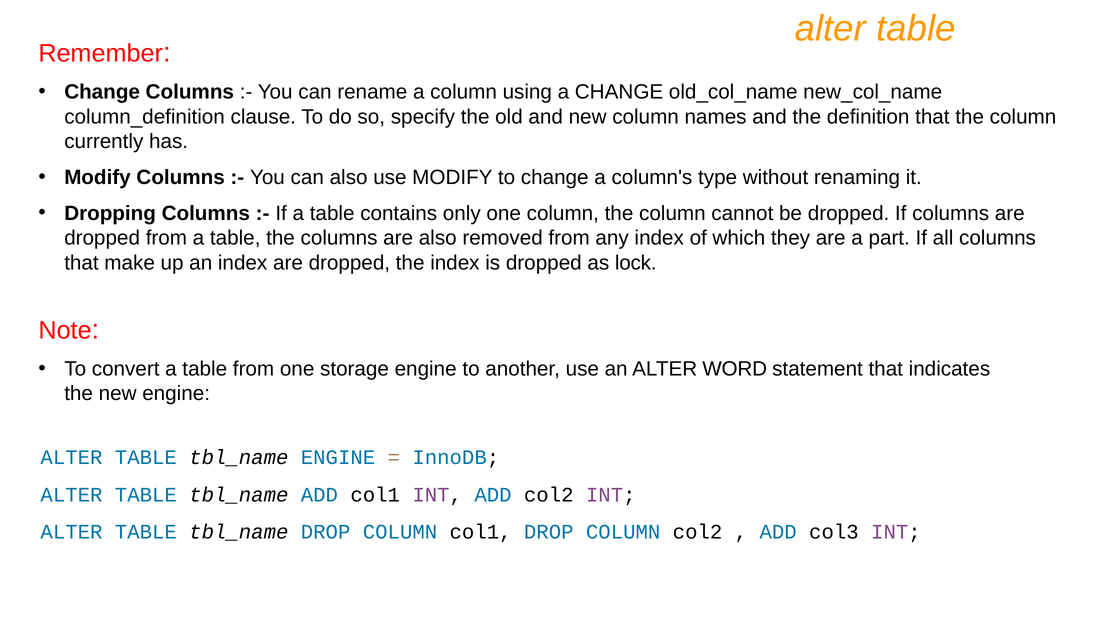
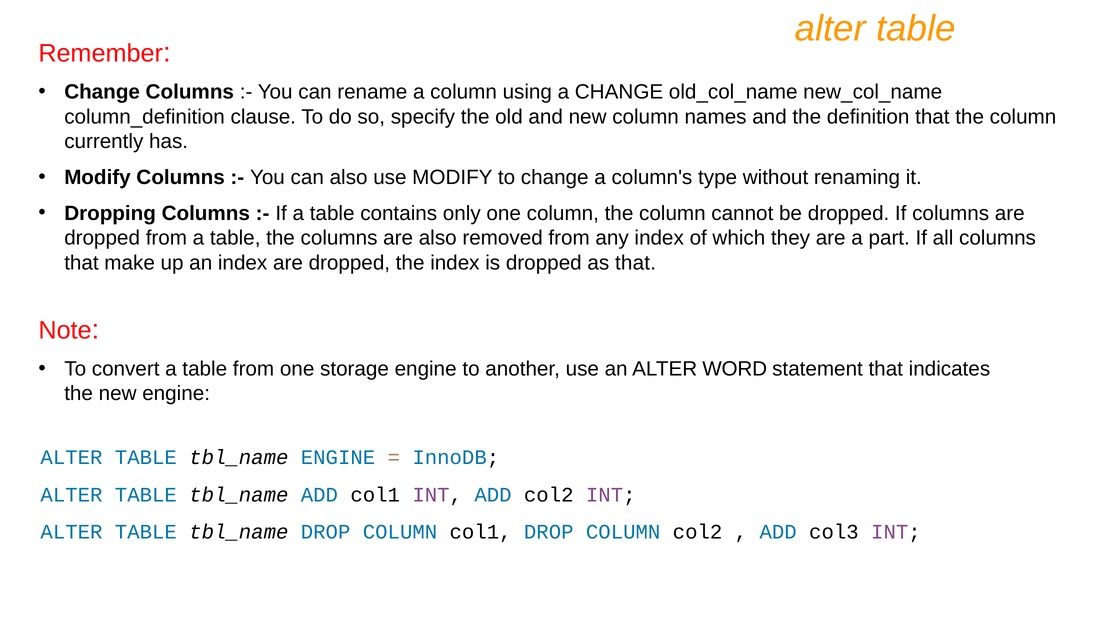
as lock: lock -> that (636, 263)
